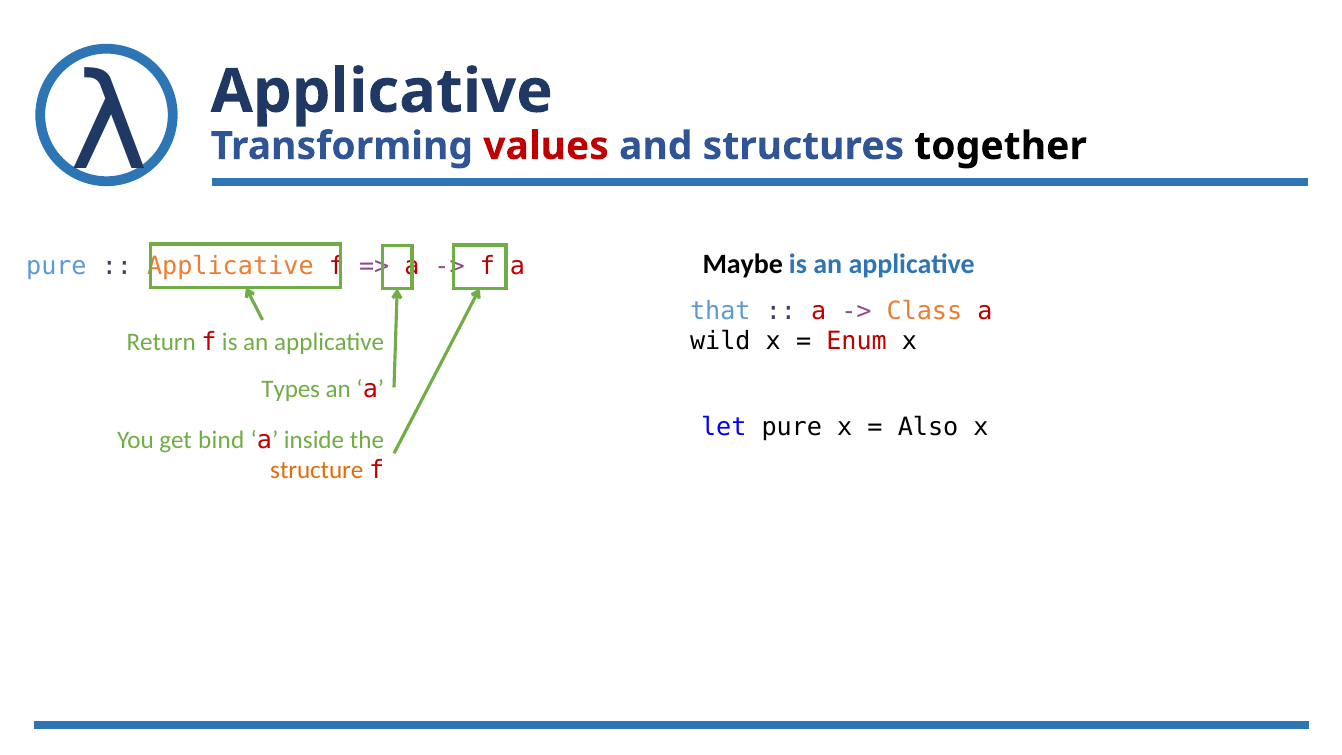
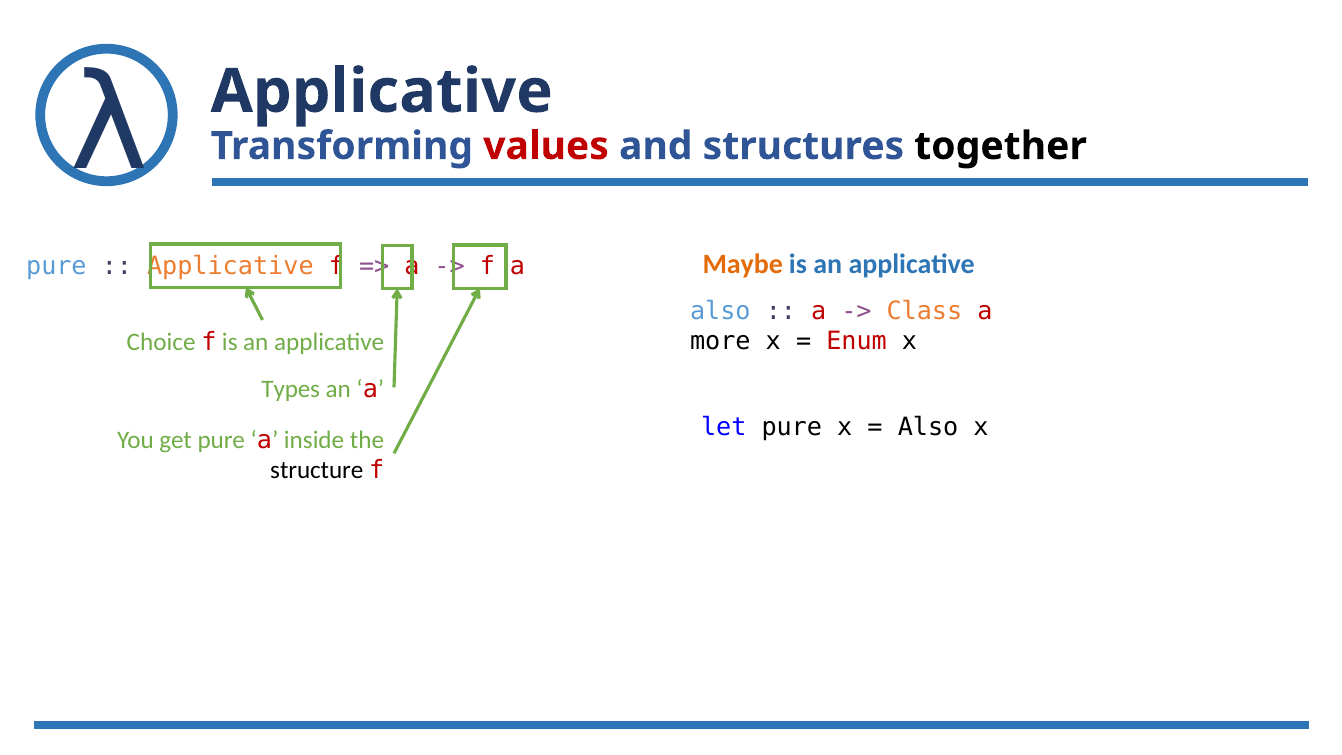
Maybe colour: black -> orange (743, 264)
that: that -> also (720, 311)
wild: wild -> more (720, 342)
Return: Return -> Choice (161, 342)
get bind: bind -> pure (221, 440)
structure colour: orange -> black (317, 470)
